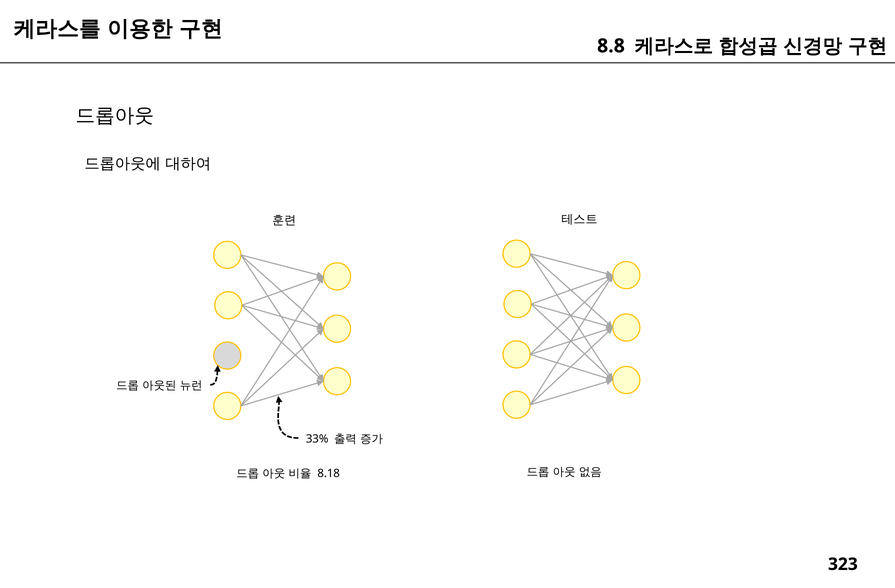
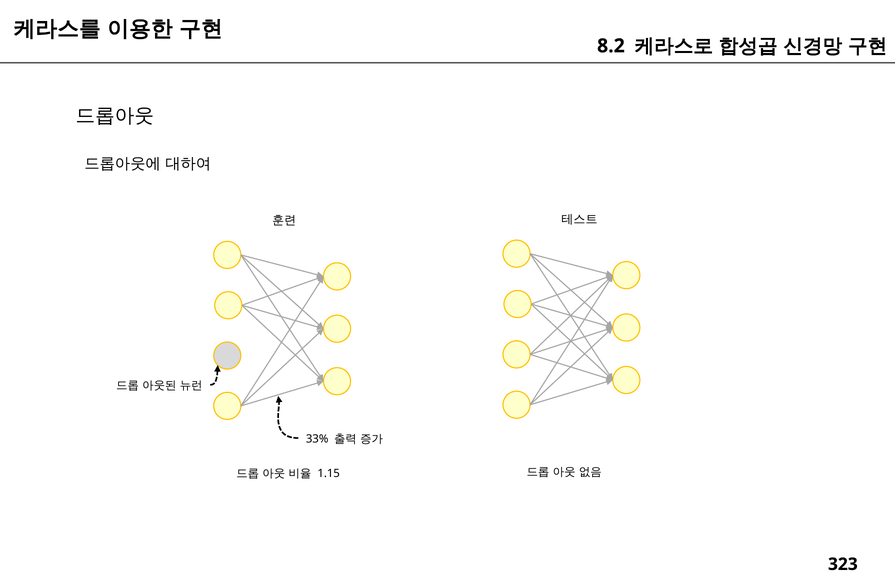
8.8: 8.8 -> 8.2 (611, 46)
8.18: 8.18 -> 1.15 (329, 473)
